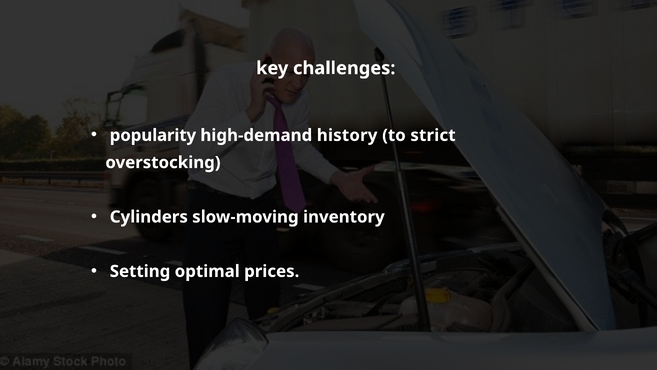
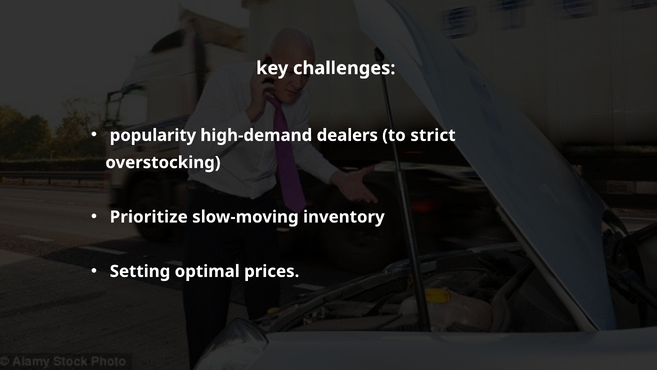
history: history -> dealers (347, 135)
Cylinders: Cylinders -> Prioritize (149, 217)
